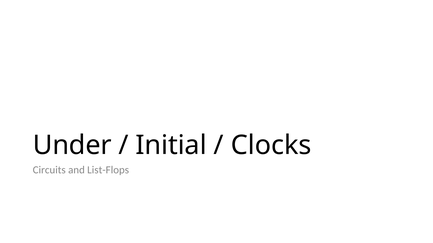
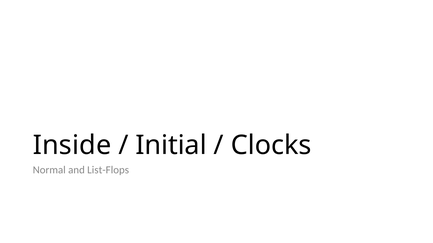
Under: Under -> Inside (72, 146)
Circuits: Circuits -> Normal (49, 170)
